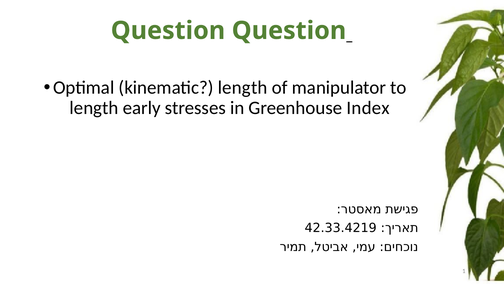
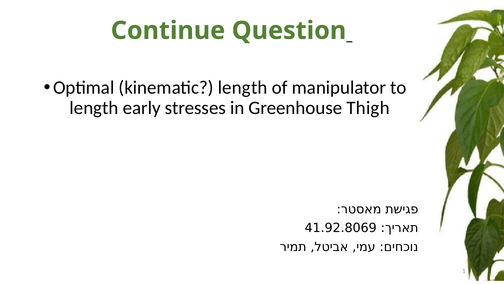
Question: Question -> Continue (168, 31)
Index: Index -> Thigh (368, 108)
42.33.4219: 42.33.4219 -> 41.92.8069 (341, 228)
